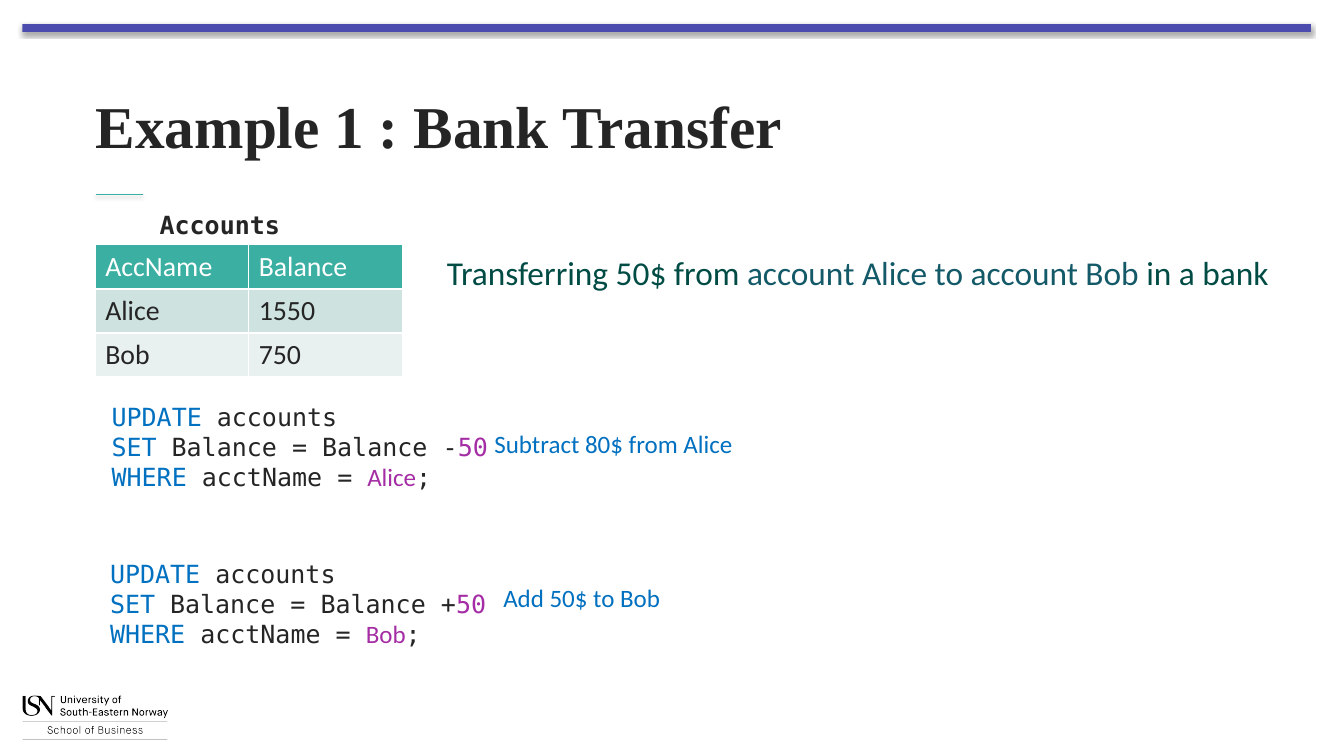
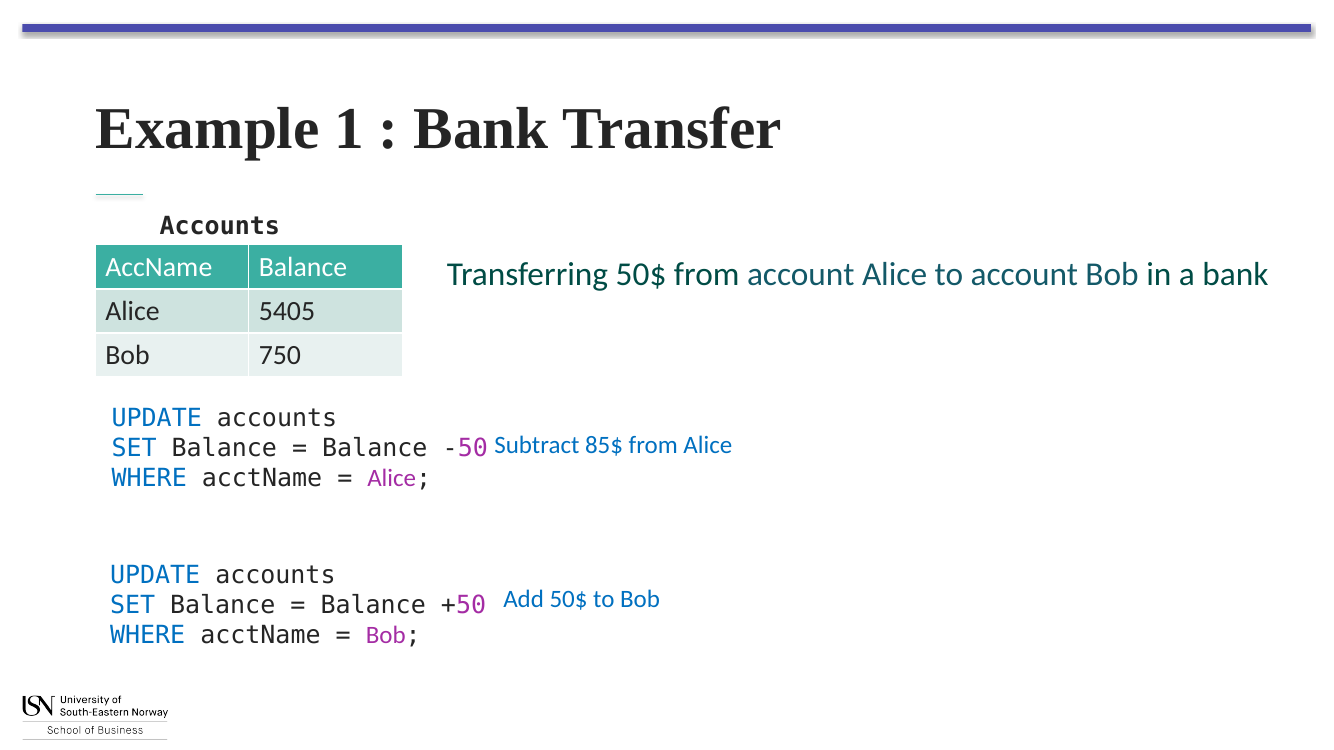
1550: 1550 -> 5405 (287, 311)
80$: 80$ -> 85$ (604, 446)
